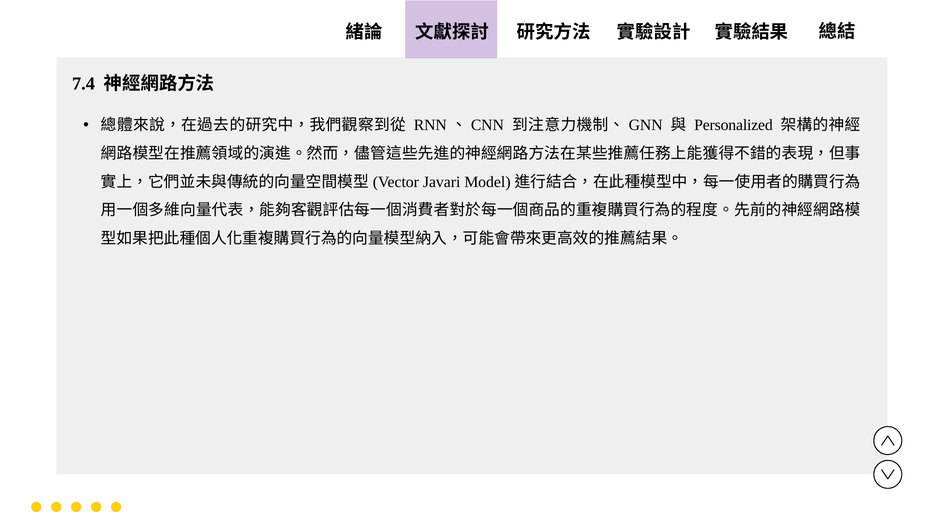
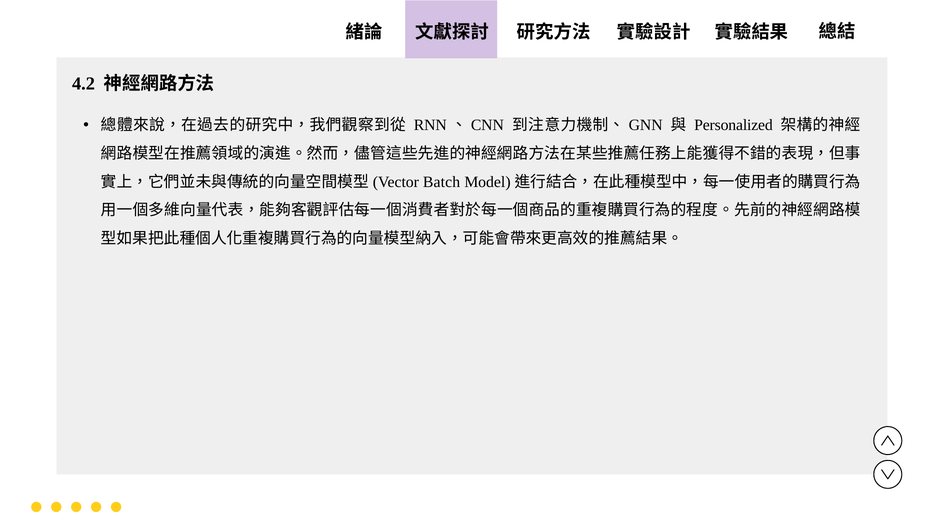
7.4: 7.4 -> 4.2 (84, 84)
Javari: Javari -> Batch (442, 182)
